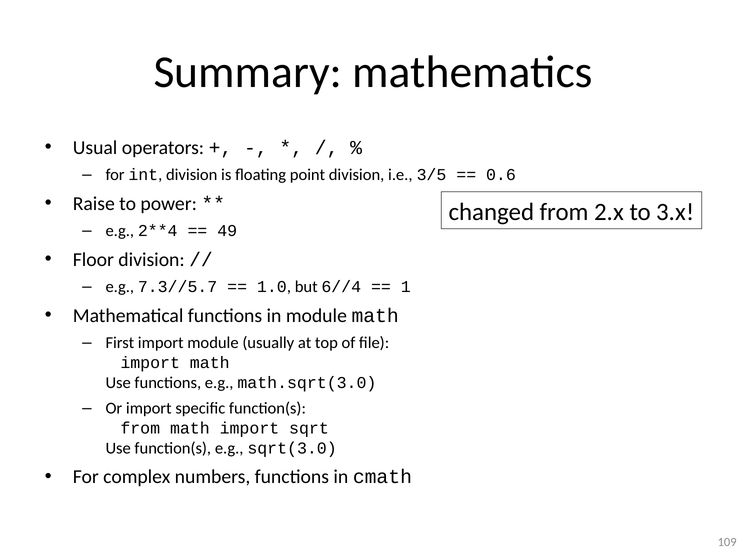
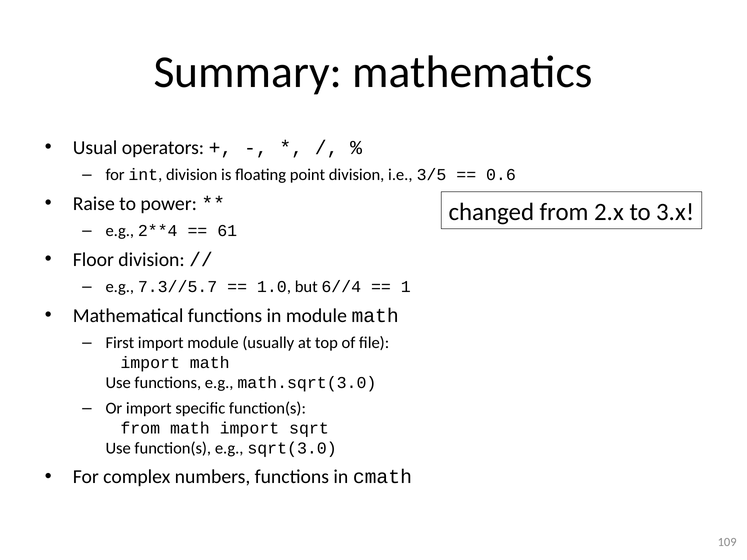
49: 49 -> 61 (227, 231)
